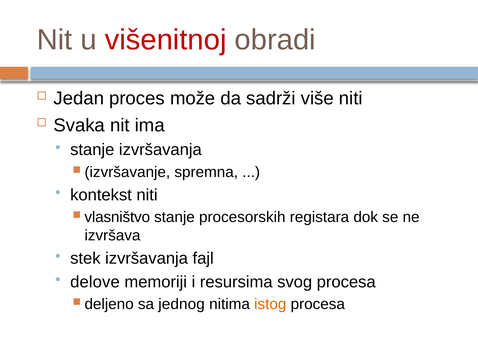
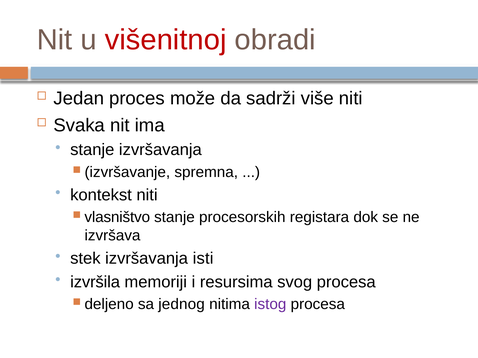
fajl: fajl -> isti (203, 259)
delove: delove -> izvršila (95, 282)
istog colour: orange -> purple (270, 305)
